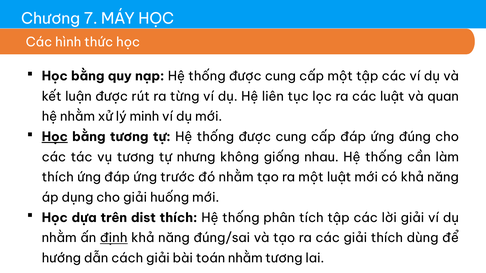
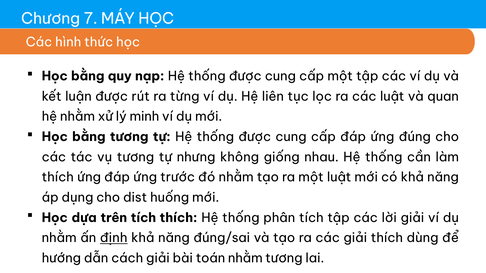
Học underline: present -> none (55, 137)
cho giải: giải -> dist (135, 198)
trên dist: dist -> tích (143, 218)
